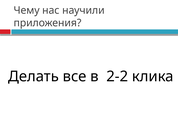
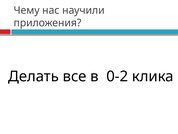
2-2: 2-2 -> 0-2 (117, 76)
